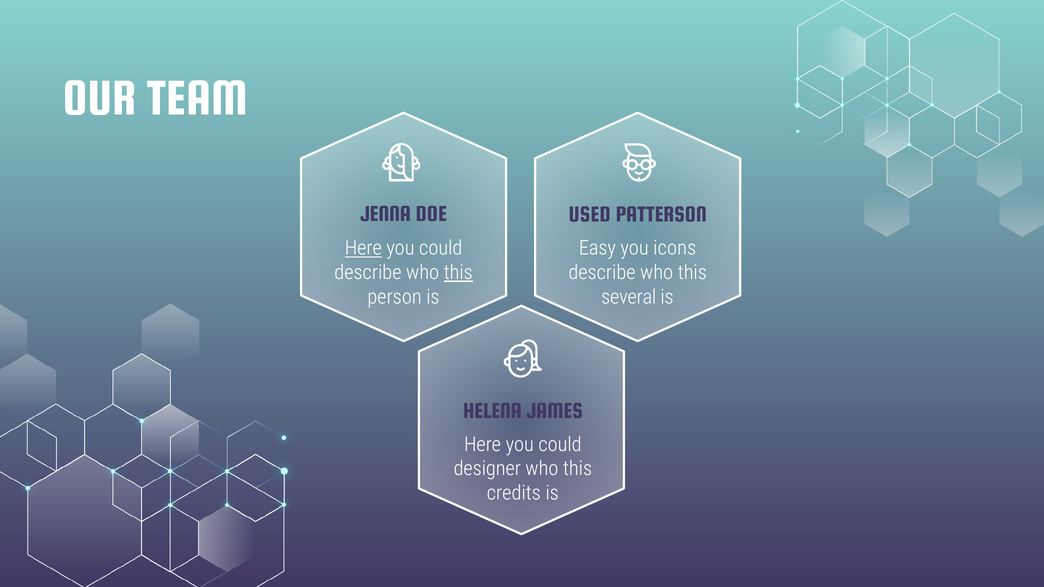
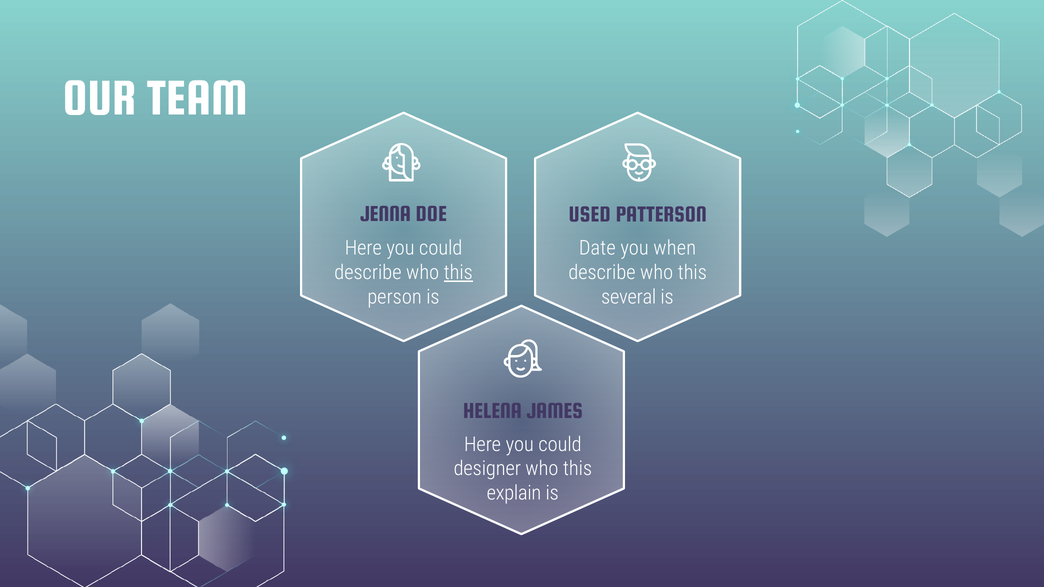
Here underline: present -> none (363, 248)
Easy: Easy -> Date (597, 248)
icons: icons -> when (675, 248)
credits: credits -> explain (514, 493)
